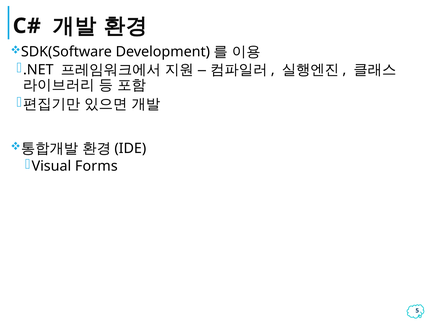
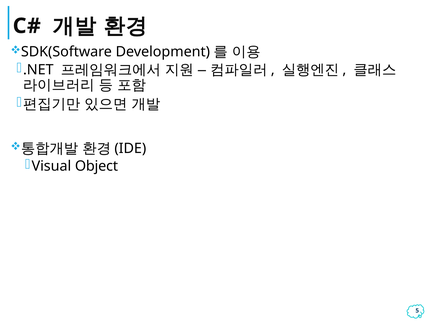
Forms: Forms -> Object (96, 166)
